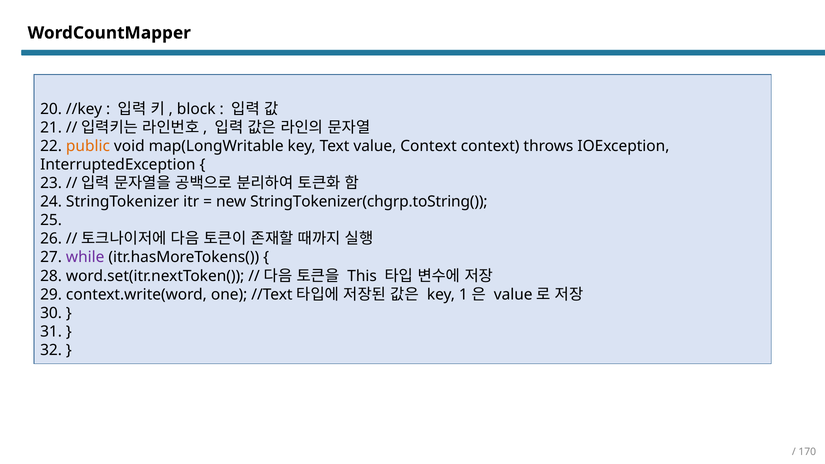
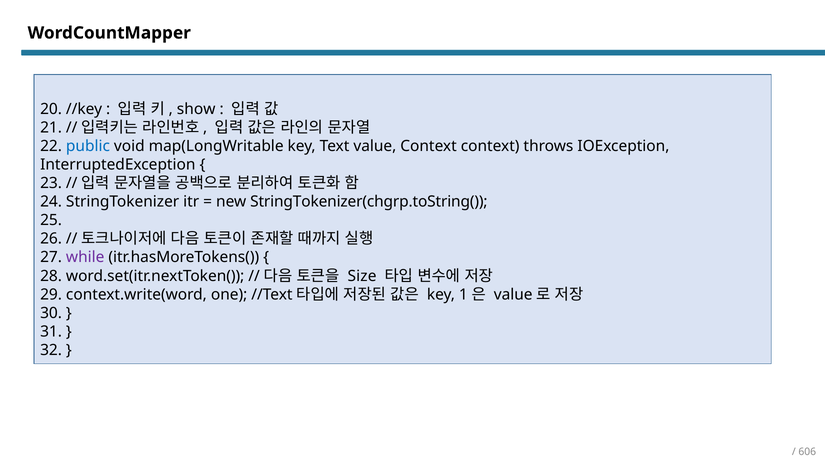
block: block -> show (196, 109)
public colour: orange -> blue (88, 146)
This: This -> Size (362, 276)
170: 170 -> 606 (807, 452)
